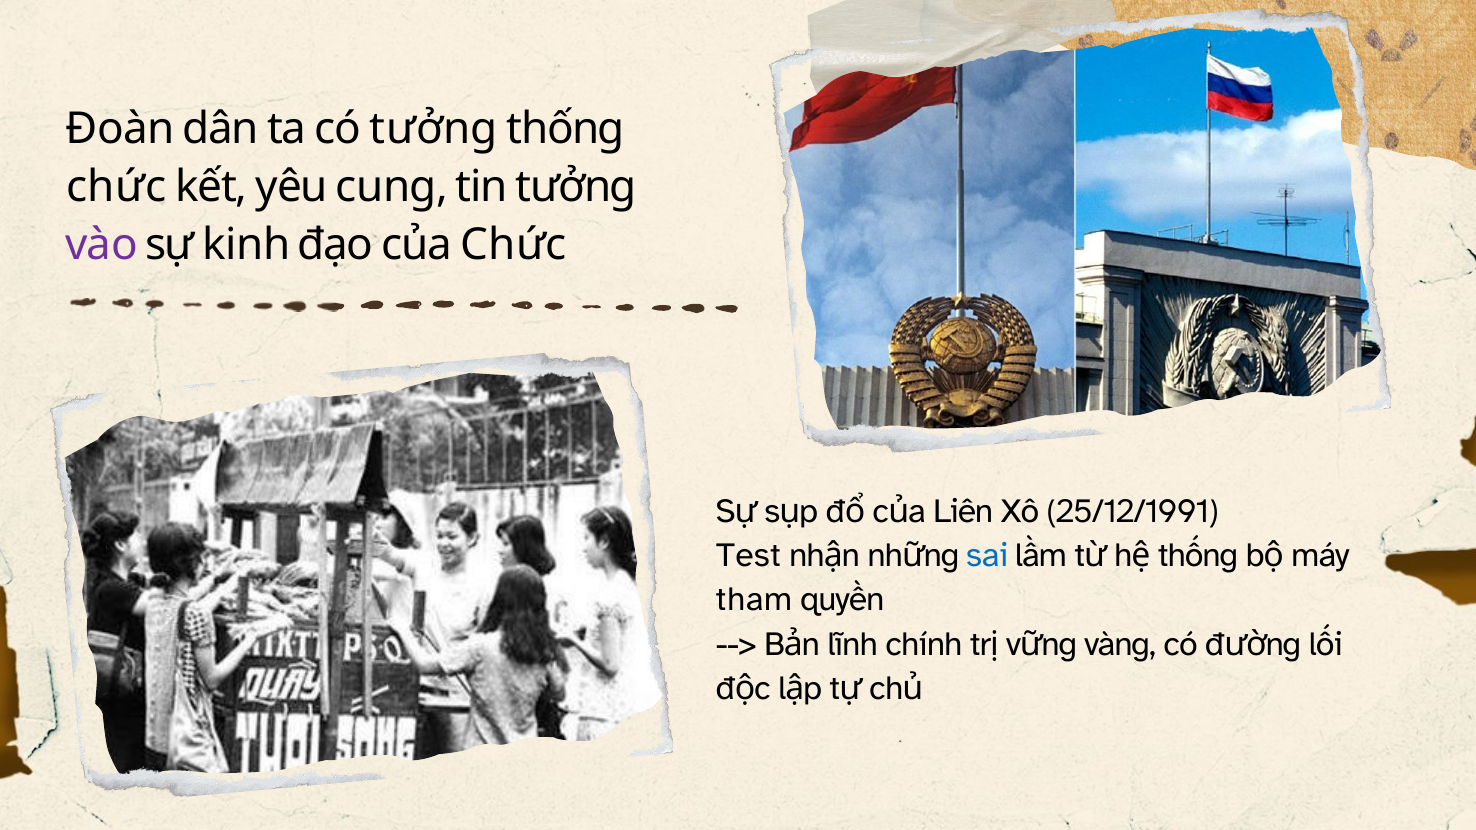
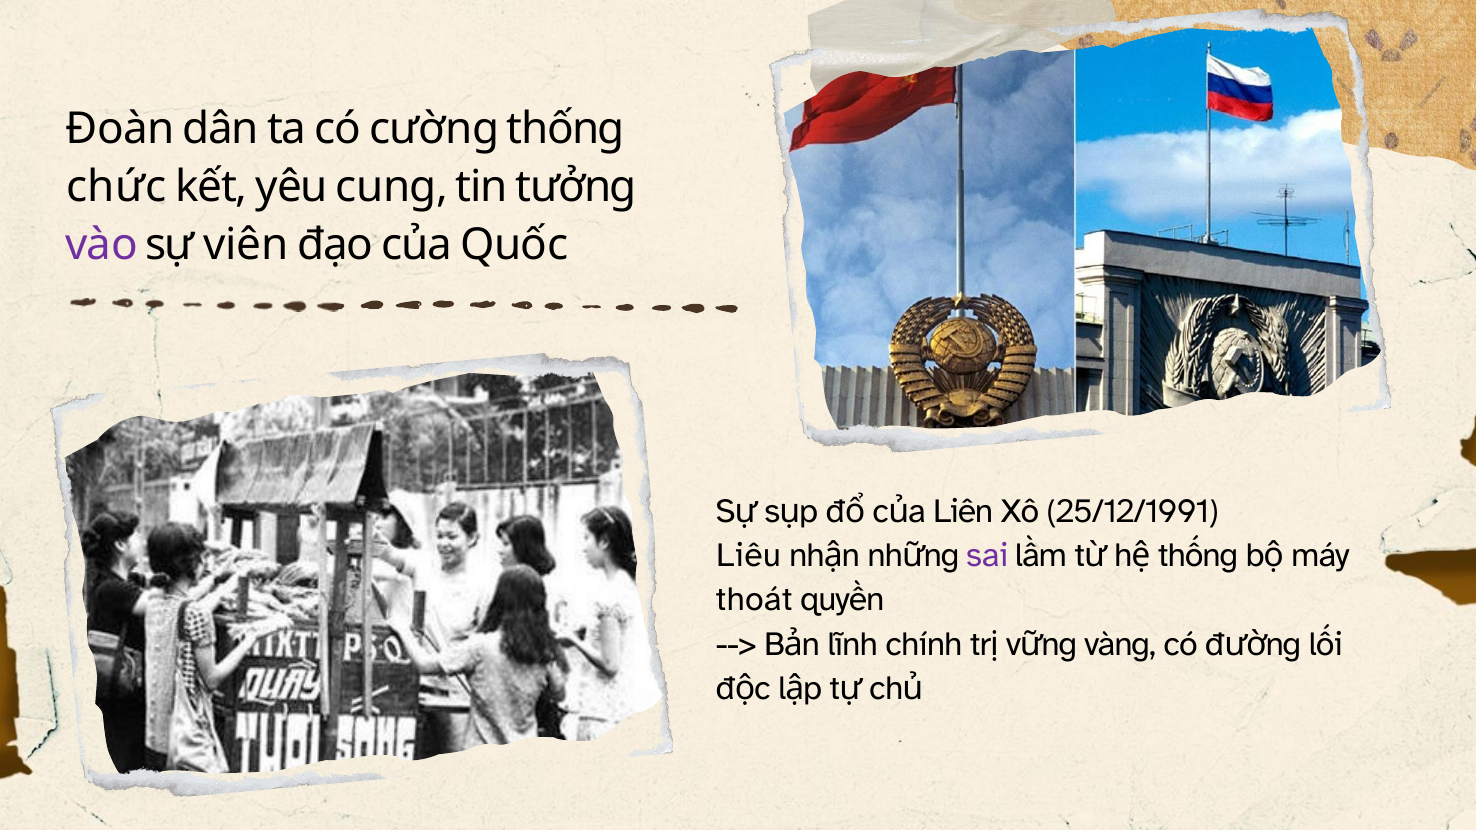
có tưởng: tưởng -> cường (434, 129)
kinh: kinh -> viên (246, 245)
của Chức: Chức -> Quốc (514, 245)
Test: Test -> Liêu (749, 556)
sai colour: blue -> purple (987, 556)
tham: tham -> thoát (754, 600)
